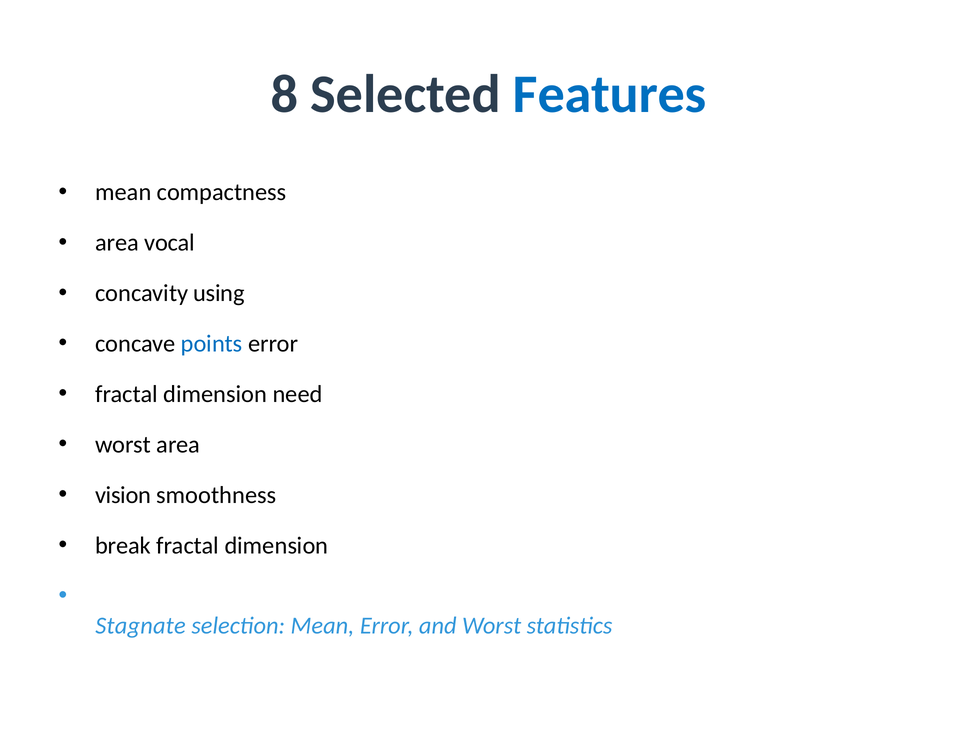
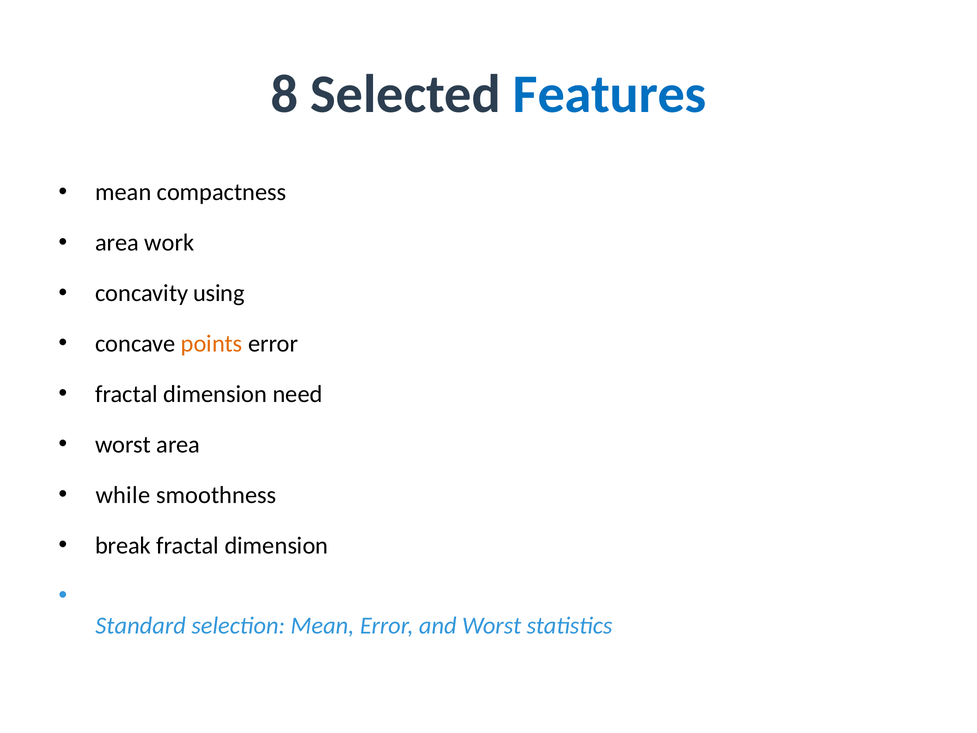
vocal: vocal -> work (169, 243)
points colour: blue -> orange (212, 344)
vision: vision -> while (123, 495)
Stagnate: Stagnate -> Standard (141, 625)
